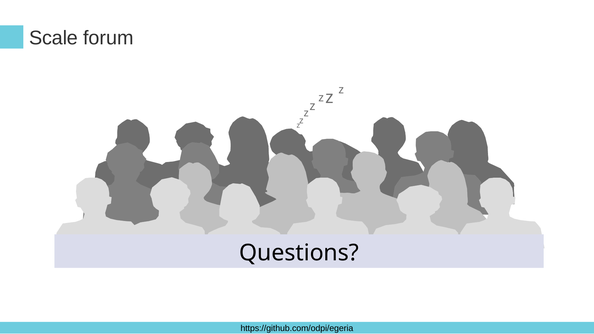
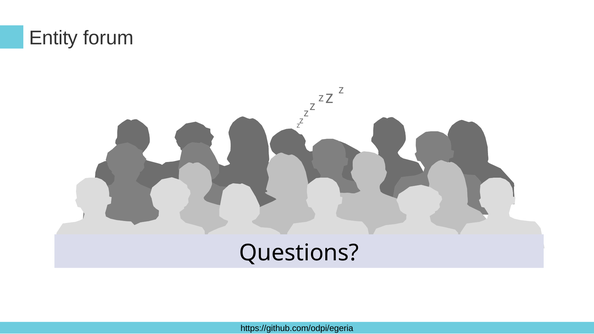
Scale: Scale -> Entity (54, 38)
